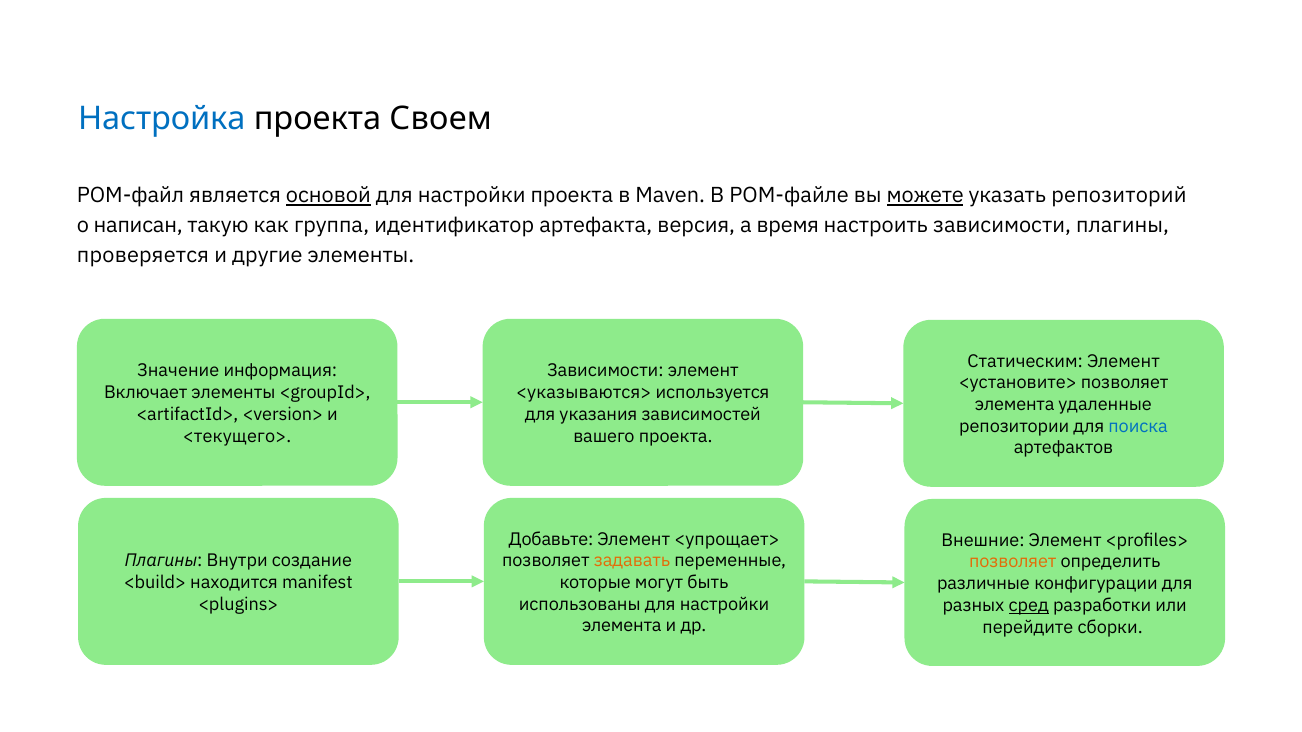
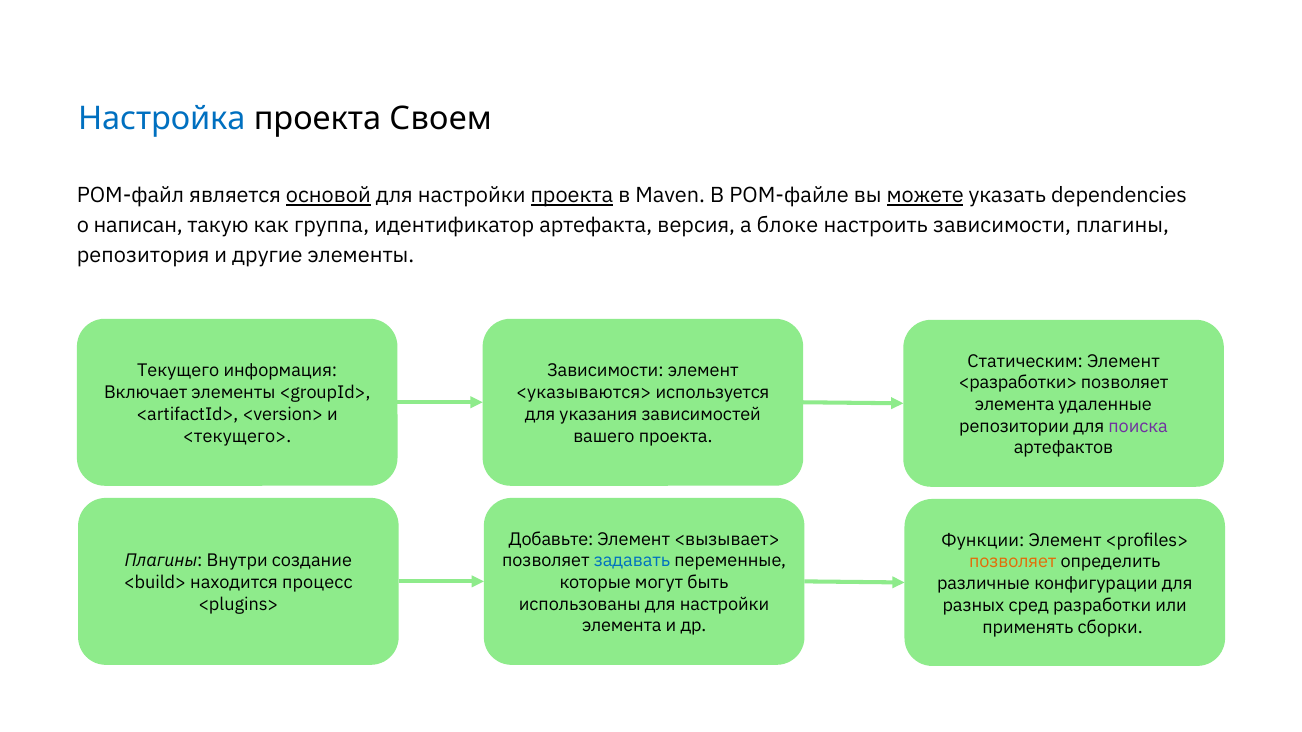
проекта underline: none -> present (572, 196)
репозиторий: репозиторий -> dependencies (1119, 196)
время: время -> блоке (788, 226)
проверяется: проверяется -> репозитория (143, 255)
Значение: Значение -> Текущего (178, 371)
<установите>: <установите> -> <разработки> (1018, 383)
поиска colour: blue -> purple (1138, 426)
<упрощает>: <упрощает> -> <вызывает> (727, 539)
Внешние: Внешние -> Функции (983, 541)
задавать colour: orange -> blue (632, 561)
manifest: manifest -> процесс (317, 583)
сред underline: present -> none (1029, 606)
перейдите: перейдите -> применять (1028, 627)
